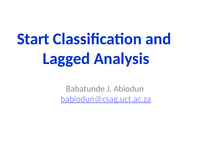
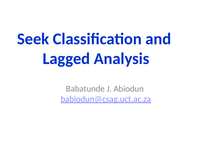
Start: Start -> Seek (33, 39)
